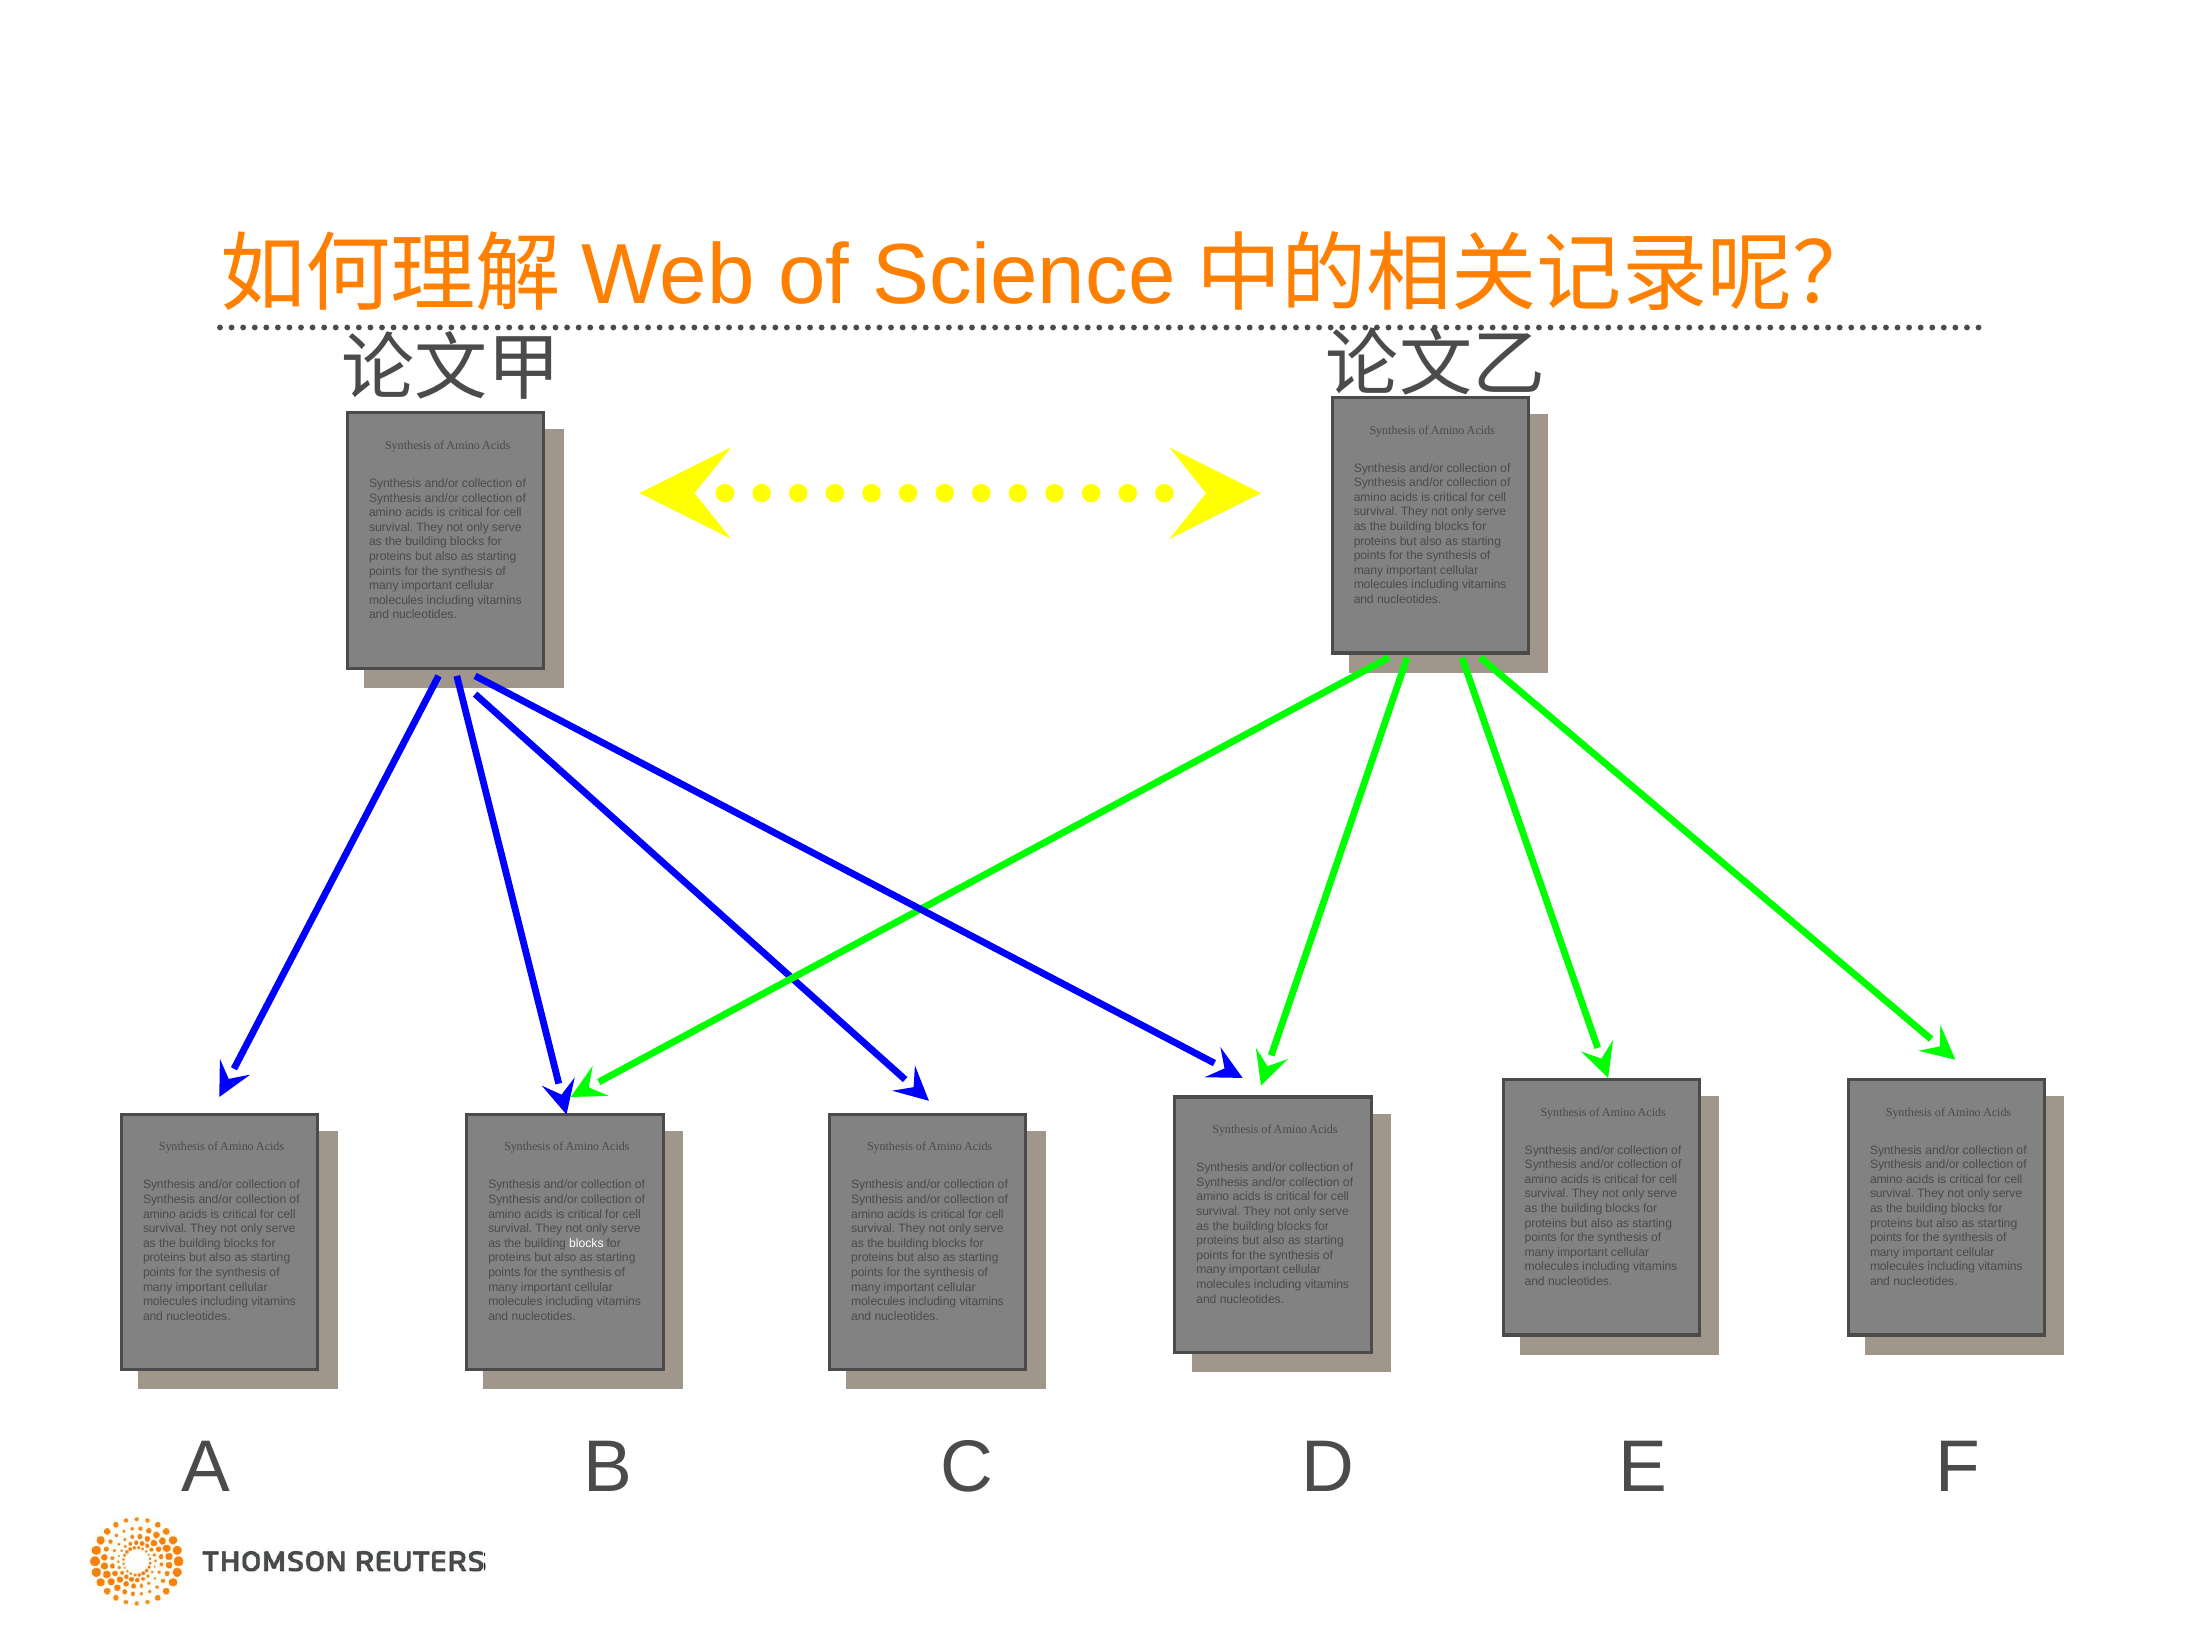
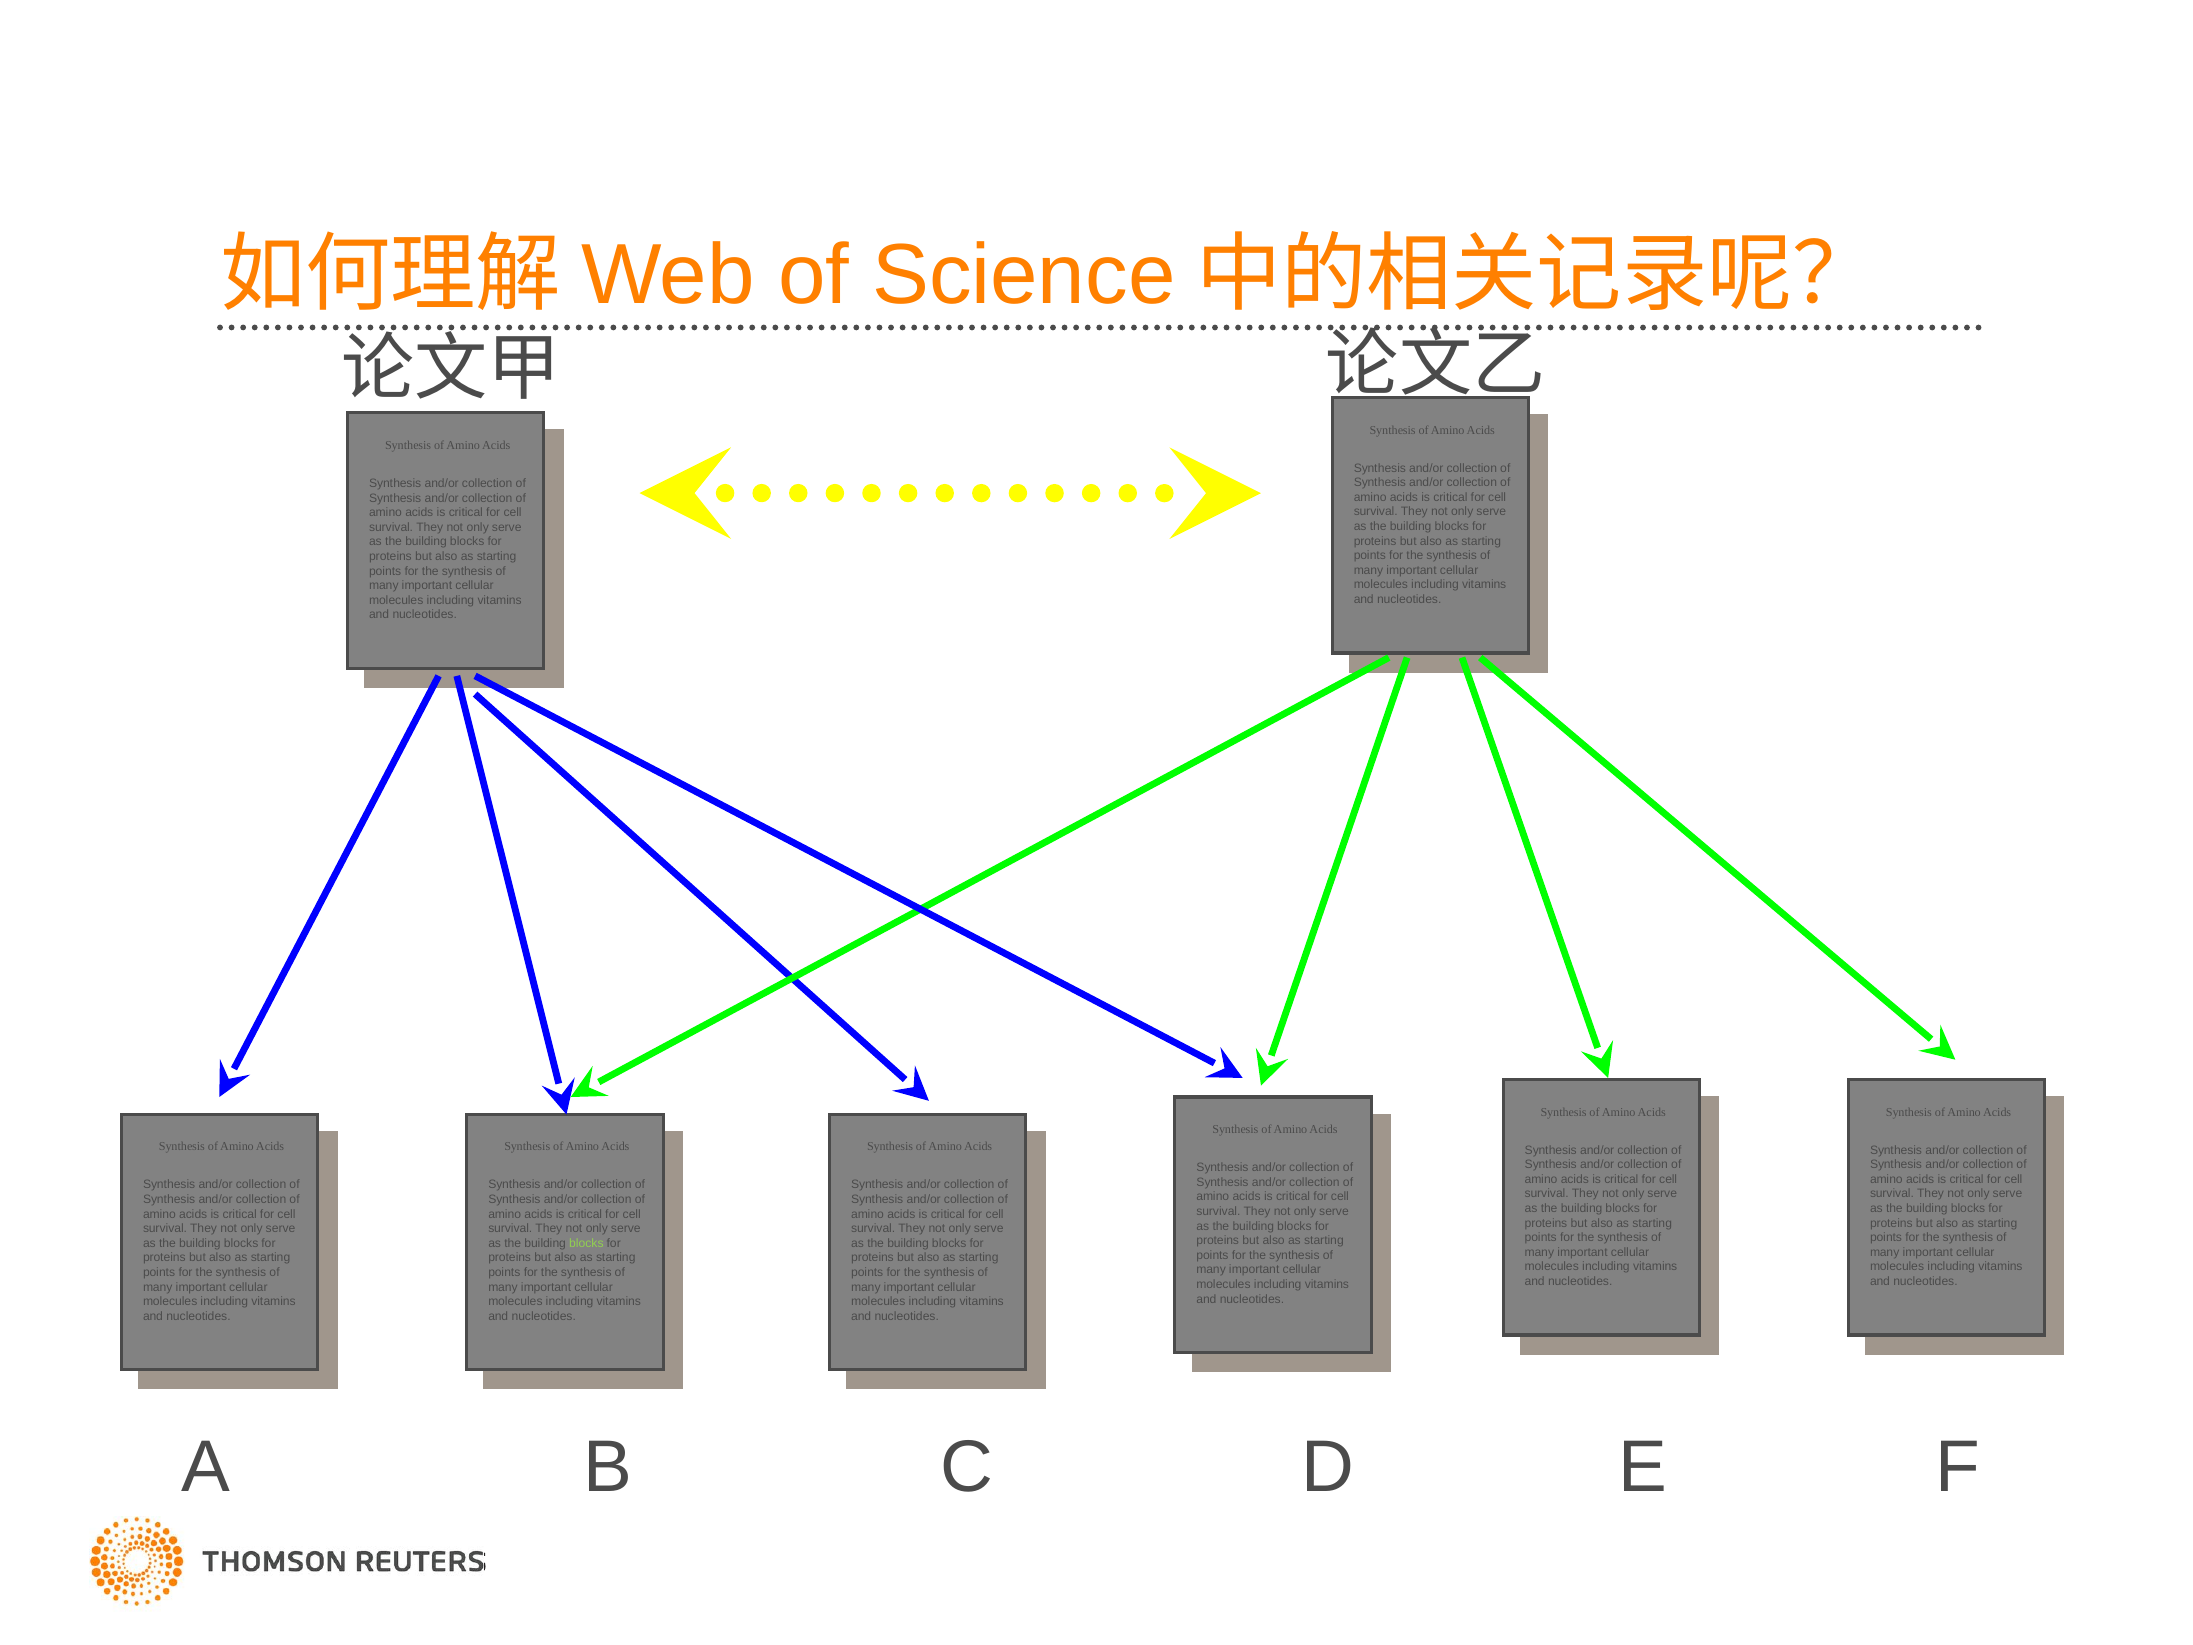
blocks colour: white -> light green (586, 1243)
